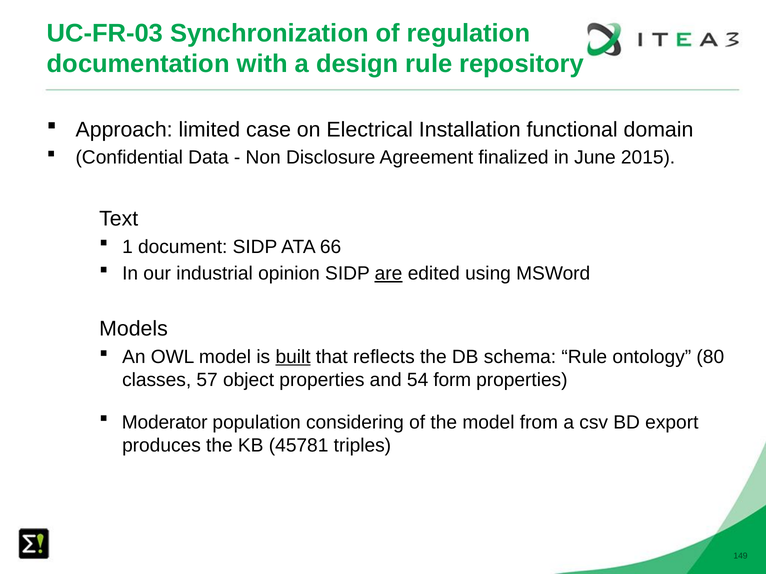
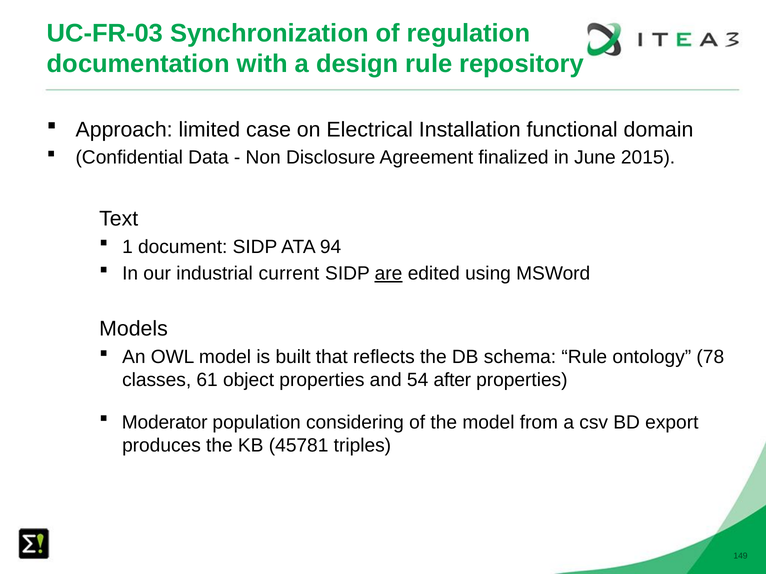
66: 66 -> 94 (331, 247)
opinion: opinion -> current (289, 274)
built underline: present -> none (293, 357)
80: 80 -> 78 (710, 357)
57: 57 -> 61 (207, 380)
form: form -> after (452, 380)
